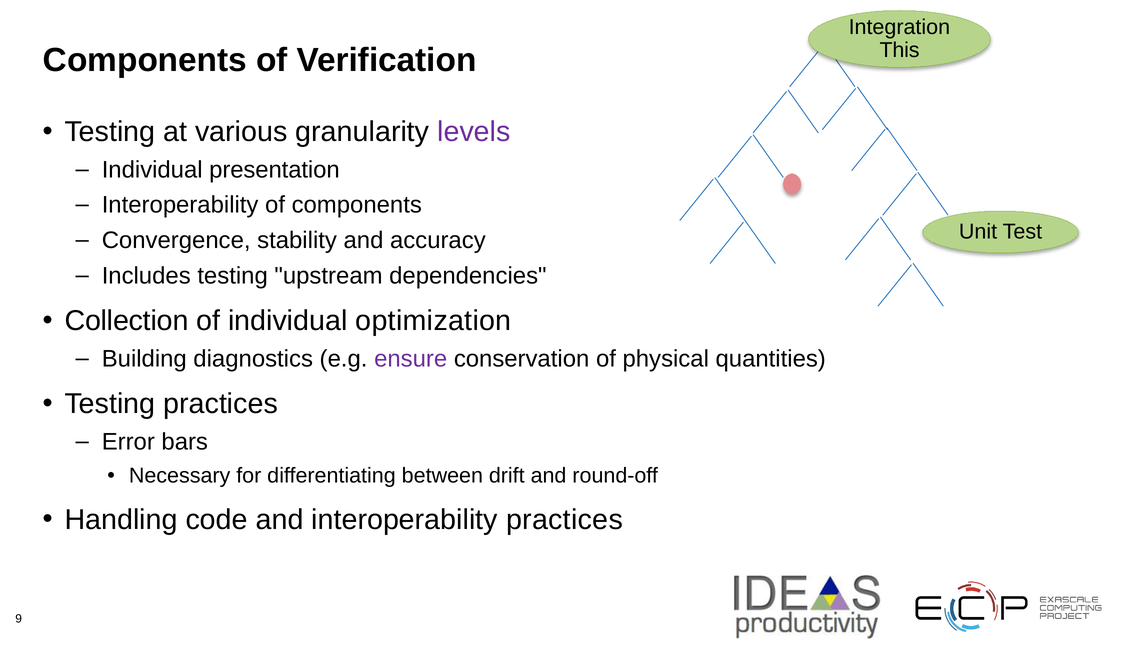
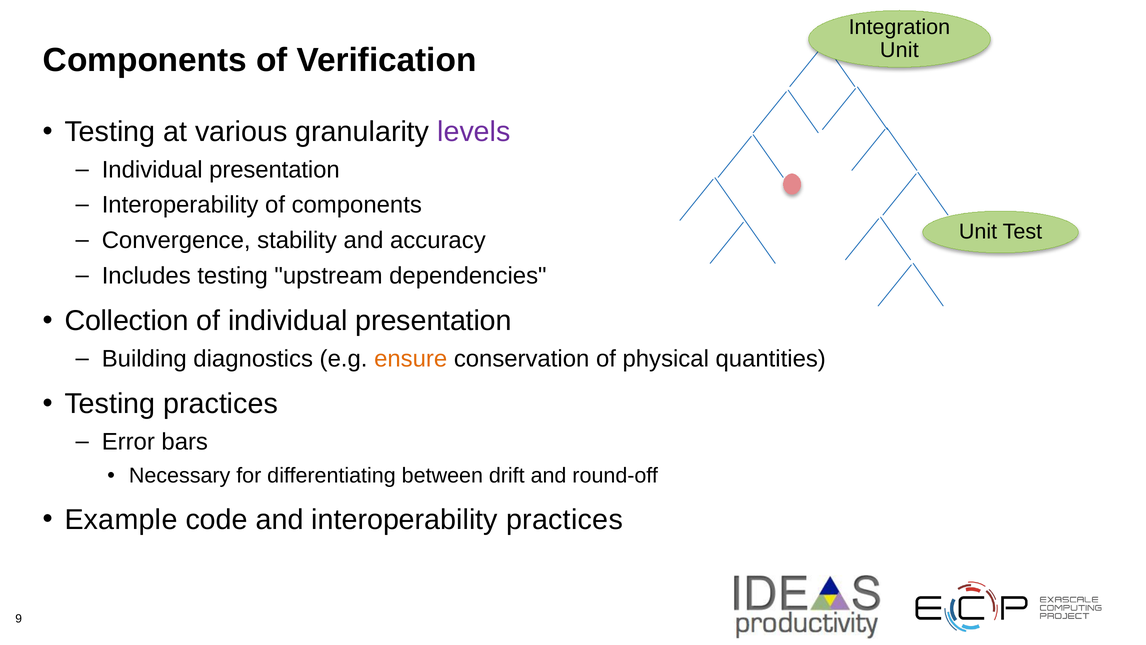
This: This -> Unit (899, 50)
of individual optimization: optimization -> presentation (434, 321)
ensure colour: purple -> orange (411, 359)
Handling: Handling -> Example (121, 519)
